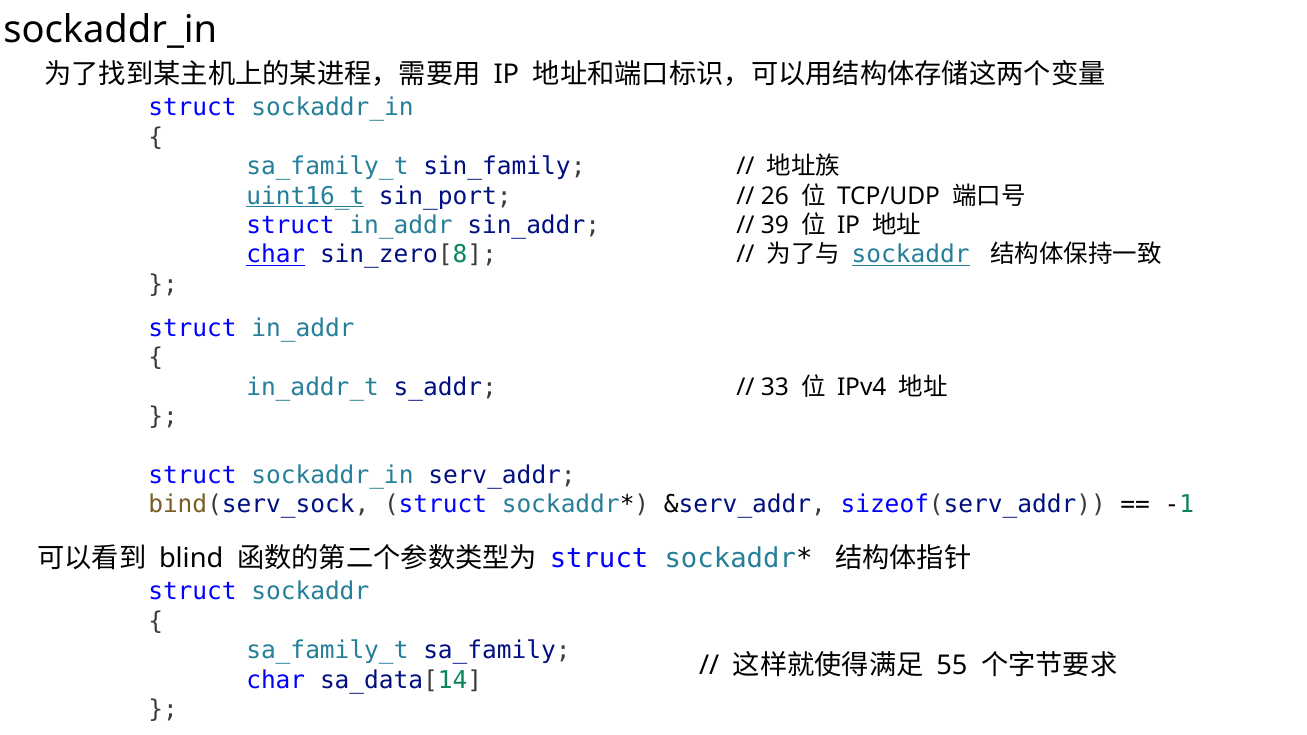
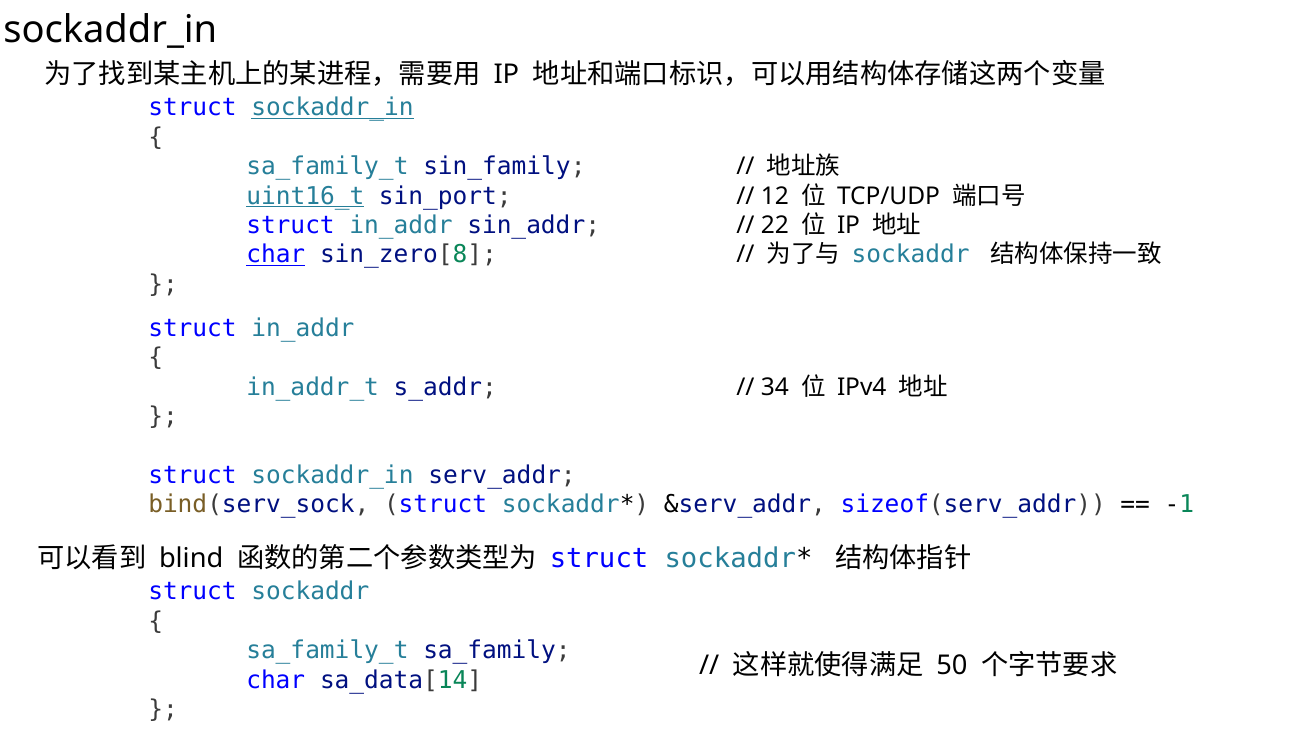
sockaddr_in underline: none -> present (332, 108)
26: 26 -> 12 (775, 196)
39: 39 -> 22 (775, 225)
sockaddr underline: present -> none (911, 255)
33: 33 -> 34 (775, 387)
55: 55 -> 50 (952, 666)
